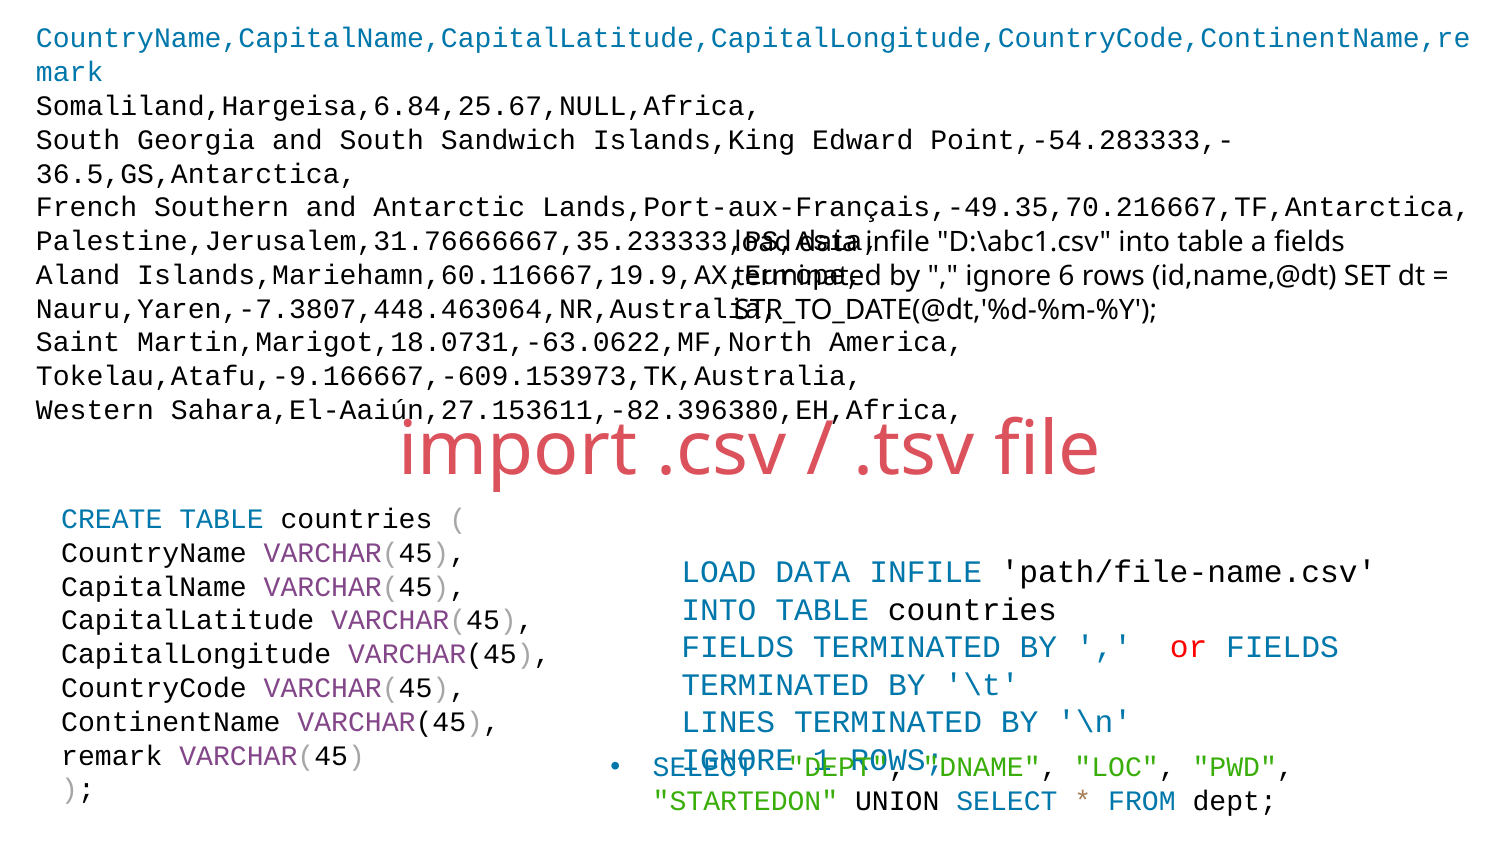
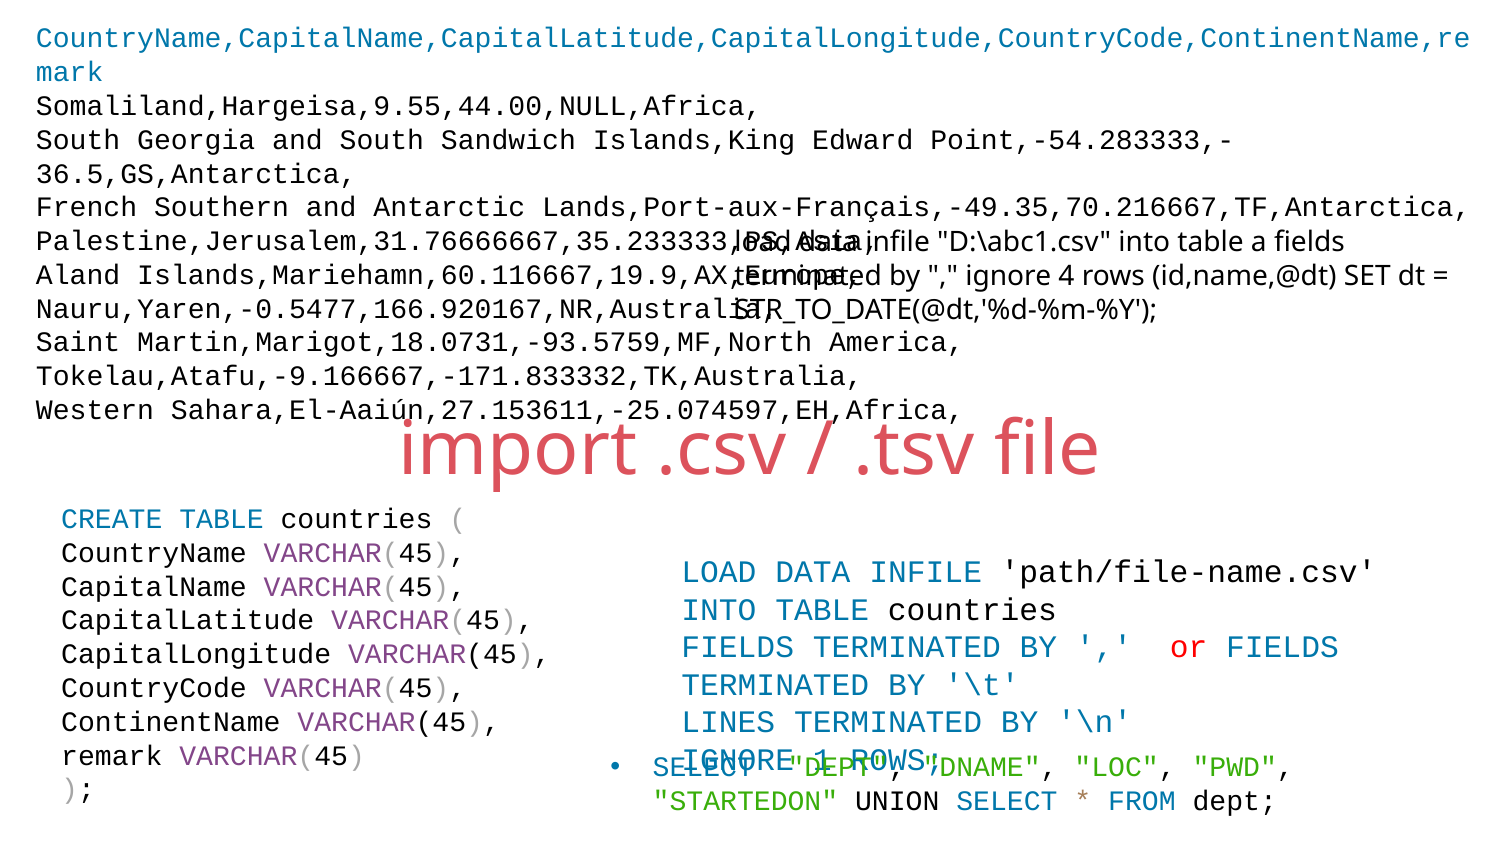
Somaliland,Hargeisa,6.84,25.67,NULL,Africa: Somaliland,Hargeisa,6.84,25.67,NULL,Africa -> Somaliland,Hargeisa,9.55,44.00,NULL,Africa (399, 106)
6: 6 -> 4 (1066, 276)
Nauru,Yaren,-7.3807,448.463064,NR,Australia: Nauru,Yaren,-7.3807,448.463064,NR,Australia -> Nauru,Yaren,-0.5477,166.920167,NR,Australia (407, 309)
Martin,Marigot,18.0731,-63.0622,MF,North: Martin,Marigot,18.0731,-63.0622,MF,North -> Martin,Marigot,18.0731,-93.5759,MF,North (475, 342)
Tokelau,Atafu,-9.166667,-609.153973,TK,Australia: Tokelau,Atafu,-9.166667,-609.153973,TK,Australia -> Tokelau,Atafu,-9.166667,-171.833332,TK,Australia (449, 376)
Sahara,El-Aaiún,27.153611,-82.396380,EH,Africa: Sahara,El-Aaiún,27.153611,-82.396380,EH,Africa -> Sahara,El-Aaiún,27.153611,-25.074597,EH,Africa (568, 410)
